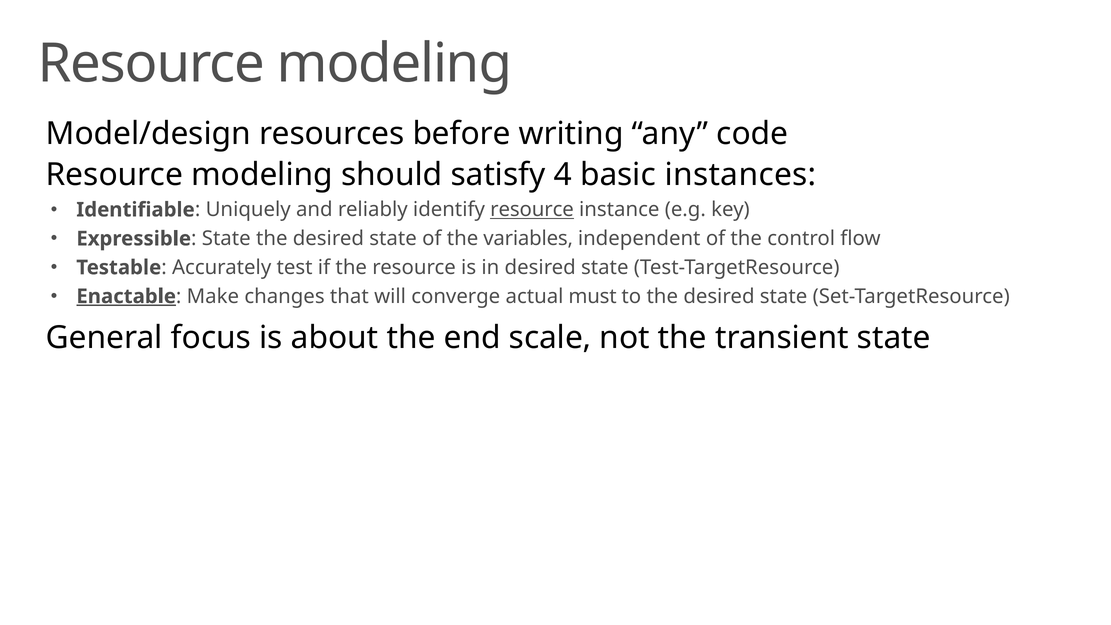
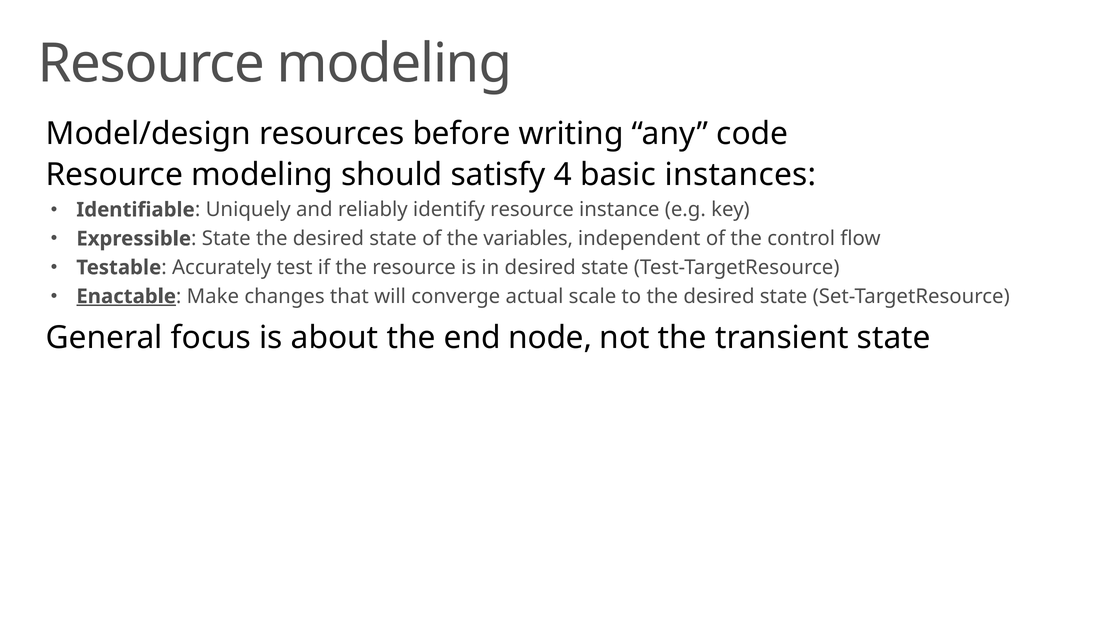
resource underline: present -> none (532, 210)
must: must -> scale (592, 296)
scale: scale -> node (550, 338)
